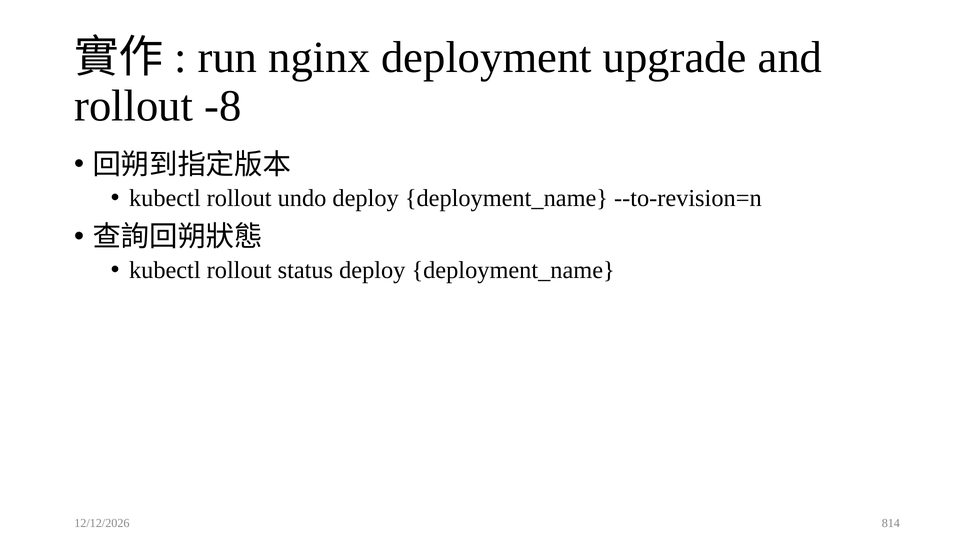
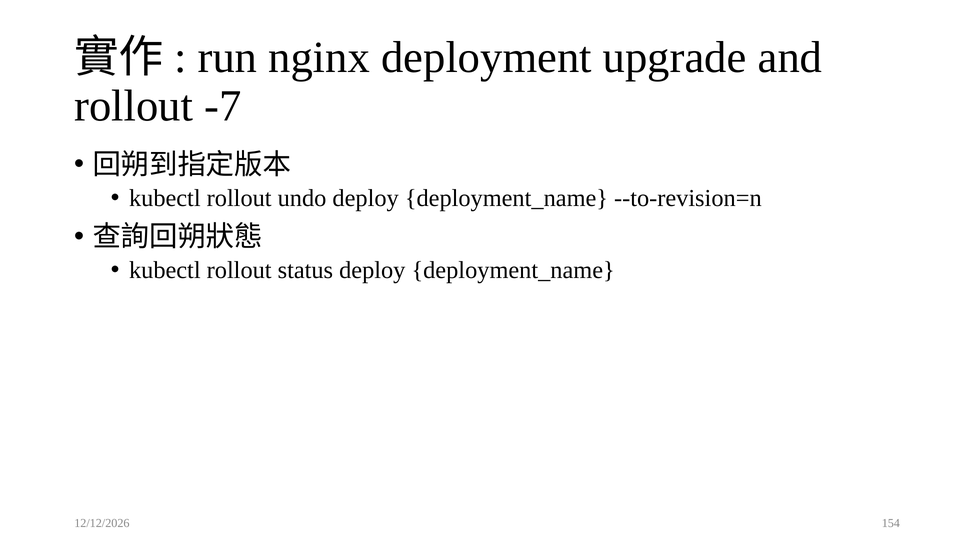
-8: -8 -> -7 (223, 106)
814: 814 -> 154 (891, 523)
